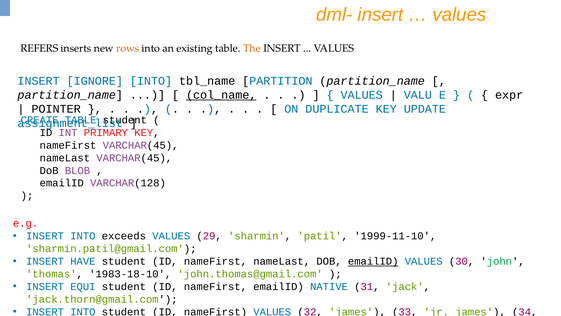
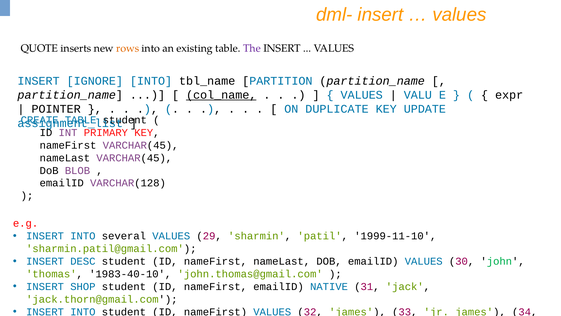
REFERS: REFERS -> QUOTE (39, 48)
The colour: orange -> purple (252, 48)
exceeds: exceeds -> several (124, 236)
HAVE: HAVE -> DESC (83, 261)
emailID underline: present -> none (373, 261)
1983-18-10: 1983-18-10 -> 1983-40-10 (130, 274)
EQUI: EQUI -> SHOP (83, 286)
